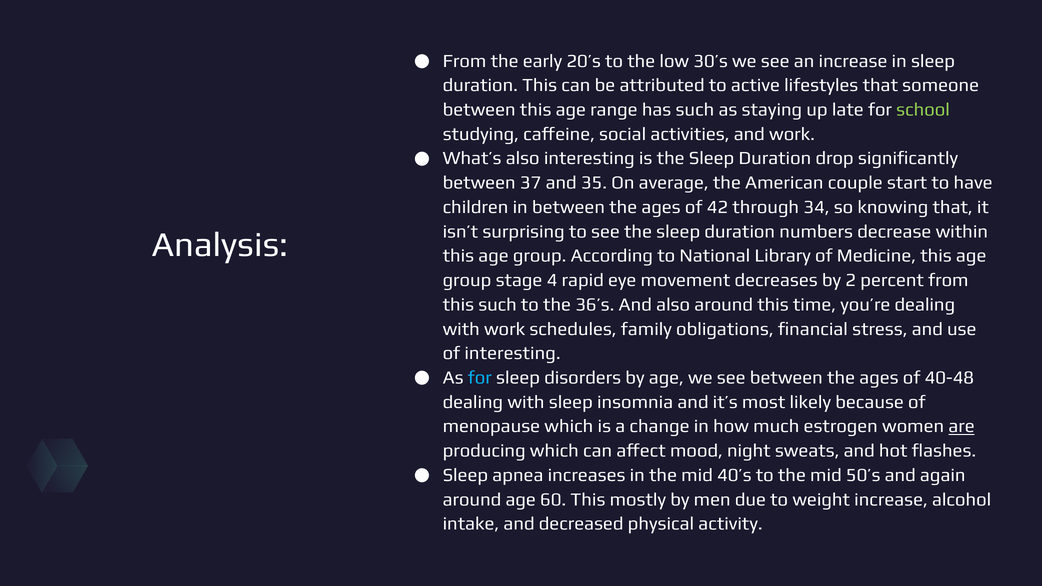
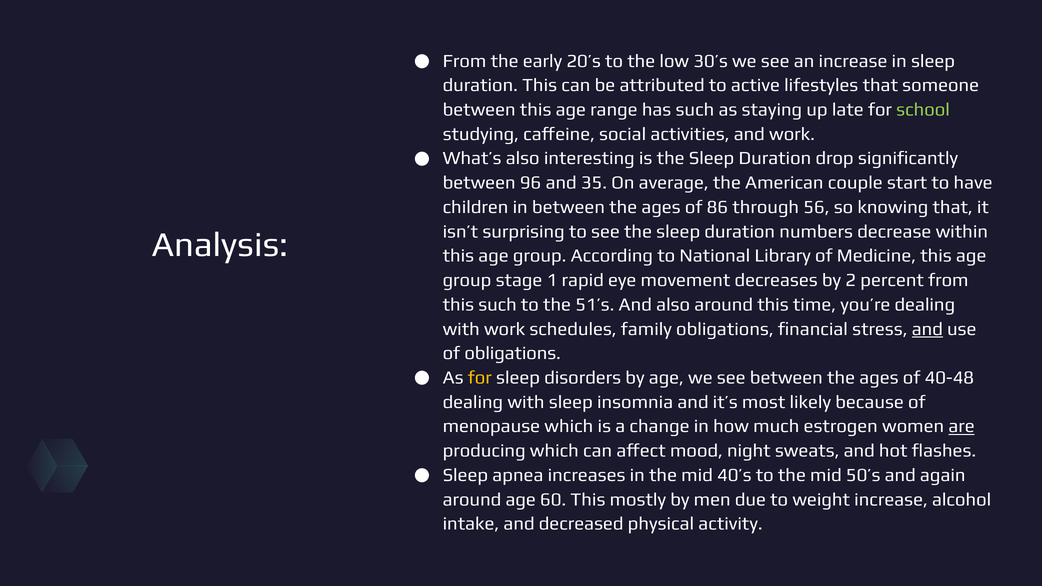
37: 37 -> 96 (531, 183)
42: 42 -> 86 (717, 207)
34: 34 -> 56 (816, 207)
4: 4 -> 1 (552, 280)
36’s: 36’s -> 51’s (595, 305)
and underline: none -> present (927, 329)
of interesting: interesting -> obligations (513, 353)
for colour: light blue -> yellow (480, 378)
